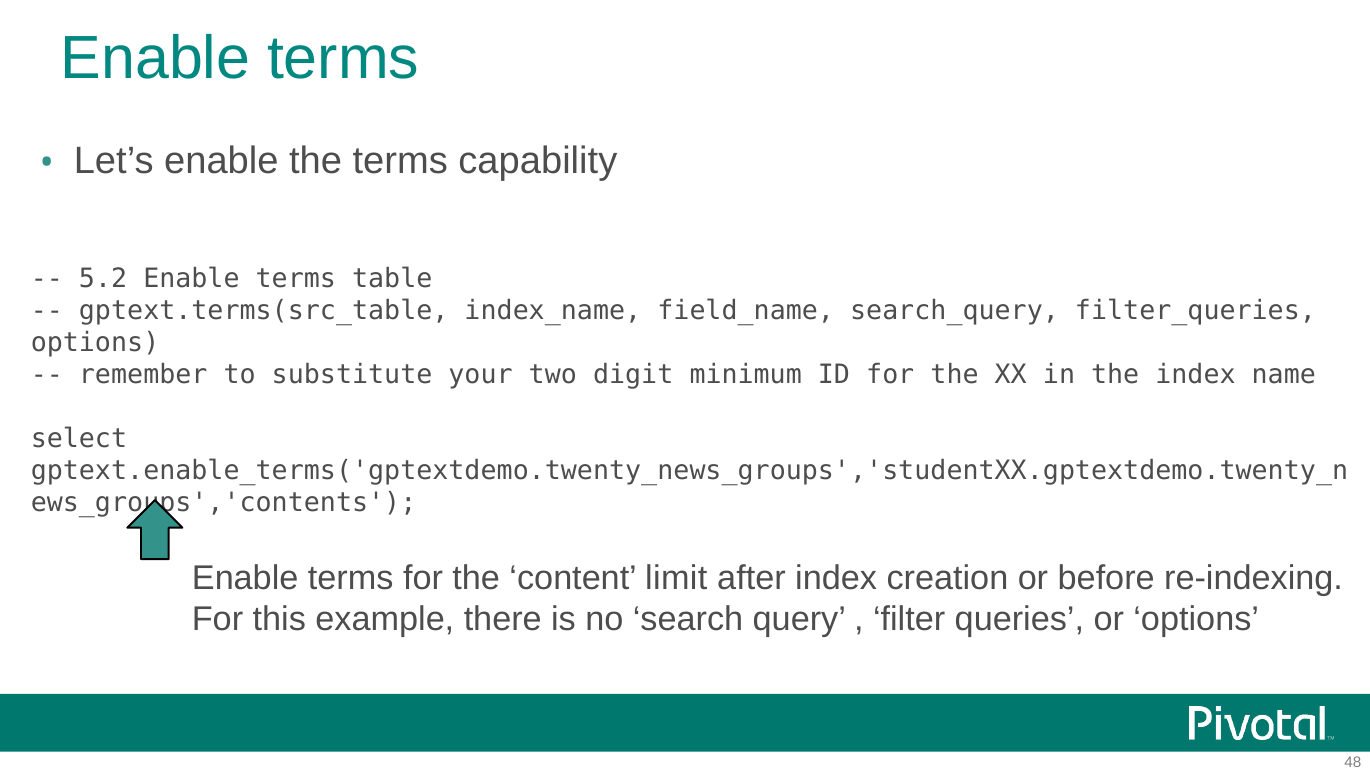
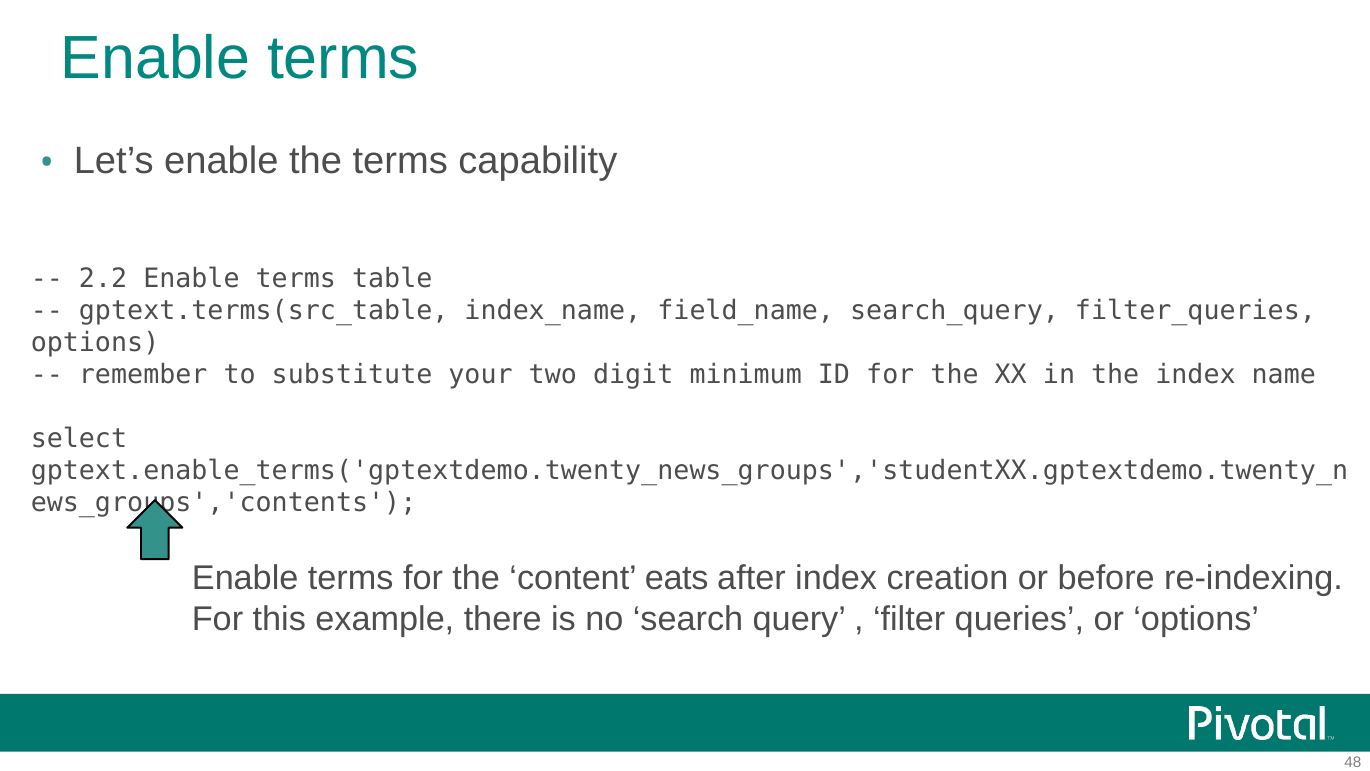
5.2: 5.2 -> 2.2 (103, 278)
limit: limit -> eats (677, 578)
